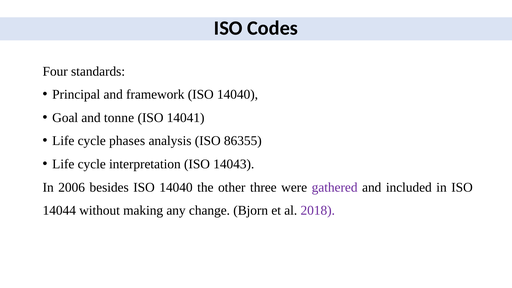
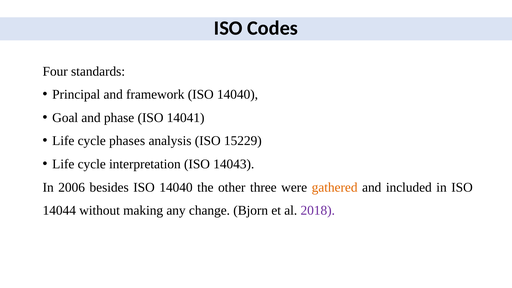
tonne: tonne -> phase (119, 118)
86355: 86355 -> 15229 (243, 141)
gathered colour: purple -> orange (335, 187)
